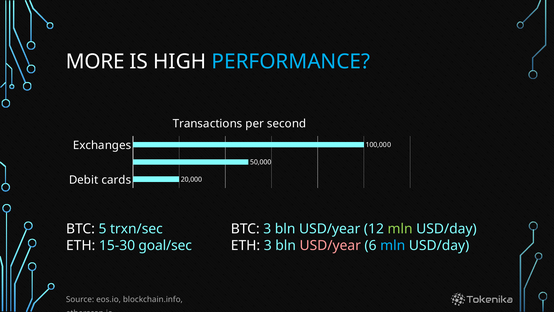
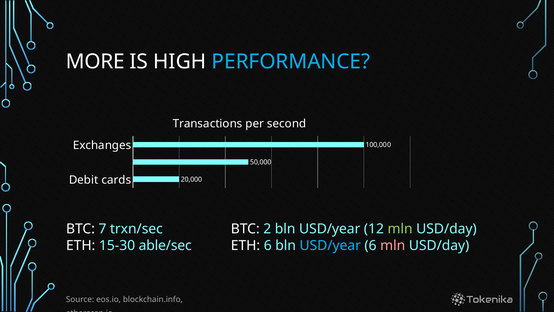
5: 5 -> 7 (102, 229)
BTC 3: 3 -> 2 (267, 229)
goal/sec: goal/sec -> able/sec (165, 245)
ETH 3: 3 -> 6 (268, 245)
USD/year colour: pink -> light blue (330, 245)
mln colour: light blue -> pink (393, 245)
